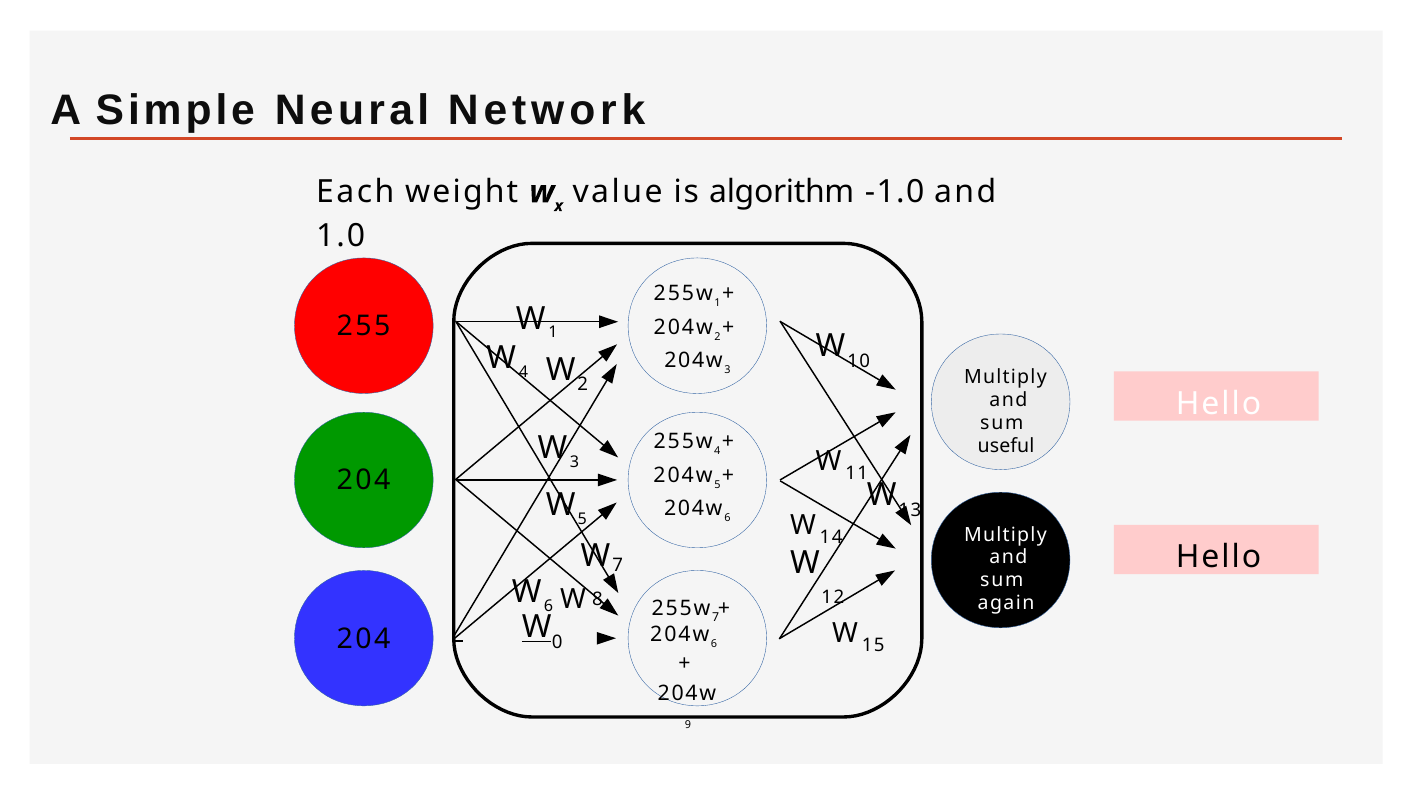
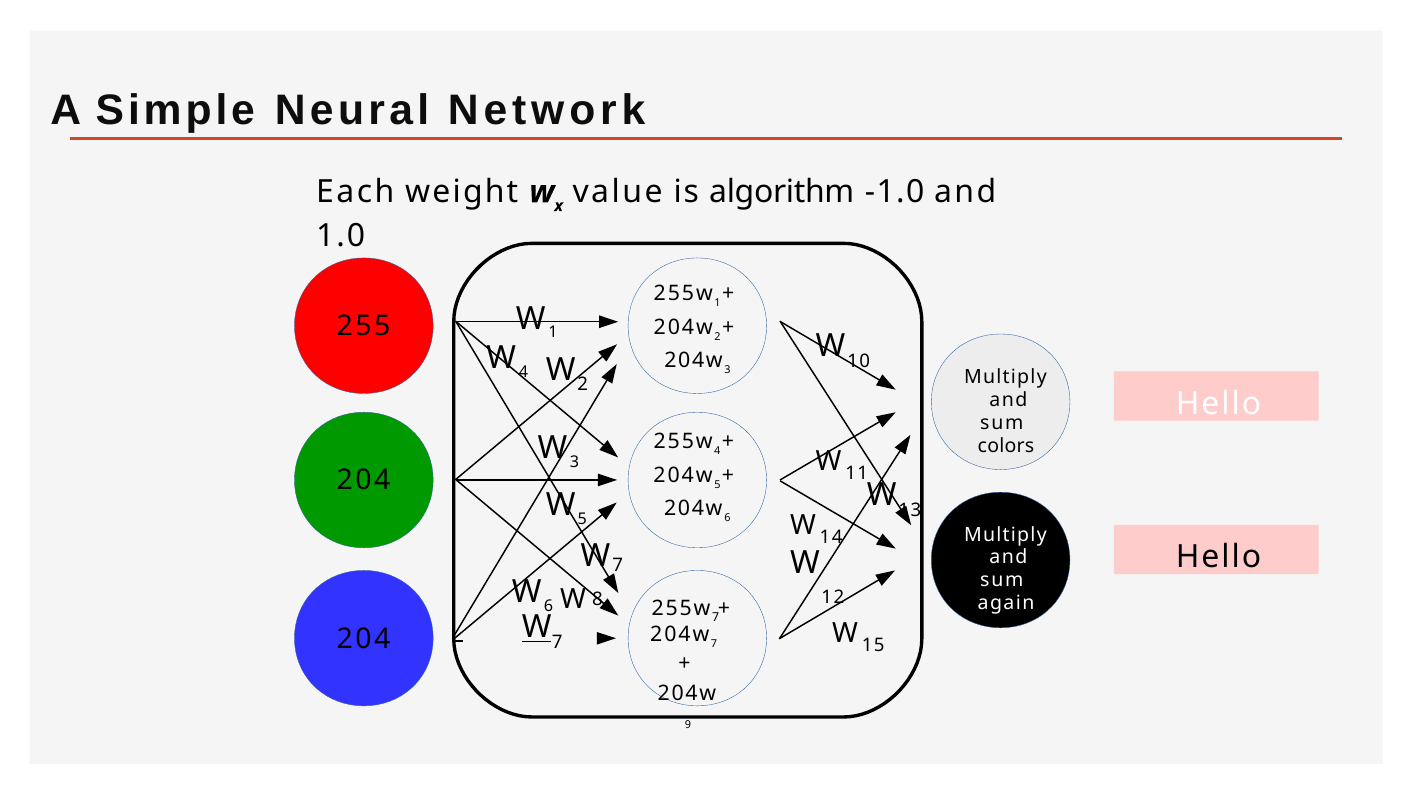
useful: useful -> colors (1006, 446)
W 0: 0 -> 7 (557, 642)
6: 6 -> 7 (714, 644)
